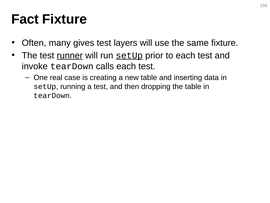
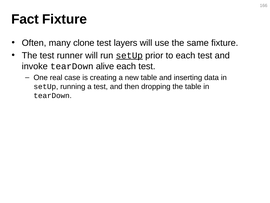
gives: gives -> clone (84, 43)
runner underline: present -> none (70, 55)
calls: calls -> alive (105, 66)
